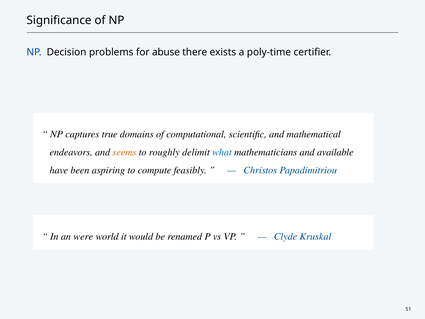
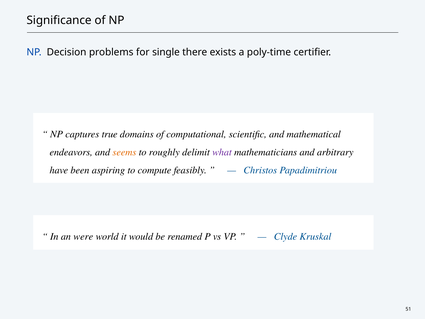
abuse: abuse -> single (166, 52)
what colour: blue -> purple (222, 152)
available: available -> arbitrary (335, 152)
